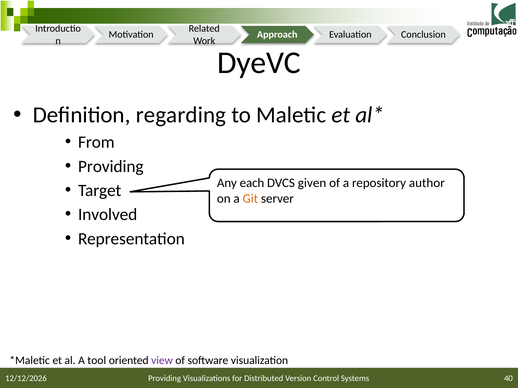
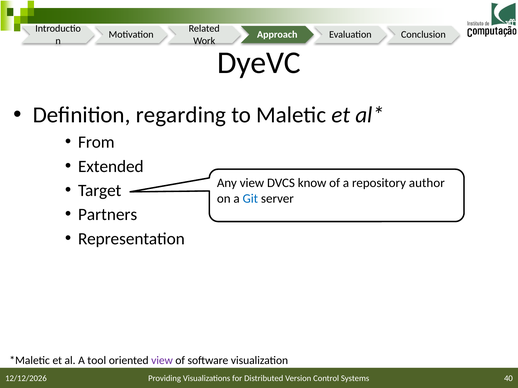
Providing: Providing -> Extended (111, 167)
Any each: each -> view (252, 183)
given: given -> know (312, 183)
Git colour: orange -> blue (250, 199)
Involved: Involved -> Partners (108, 215)
